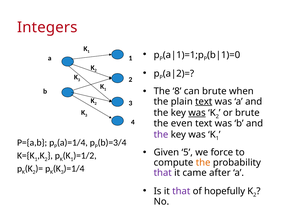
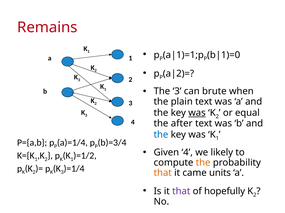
Integers: Integers -> Remains (47, 27)
The 8: 8 -> 3 (177, 92)
text underline: present -> none (204, 102)
or brute: brute -> equal (247, 113)
even: even -> after (182, 124)
the colour: purple -> blue (161, 135)
Given 5: 5 -> 4 (187, 153)
force: force -> likely (222, 153)
that colour: purple -> orange (163, 173)
after: after -> units (220, 173)
